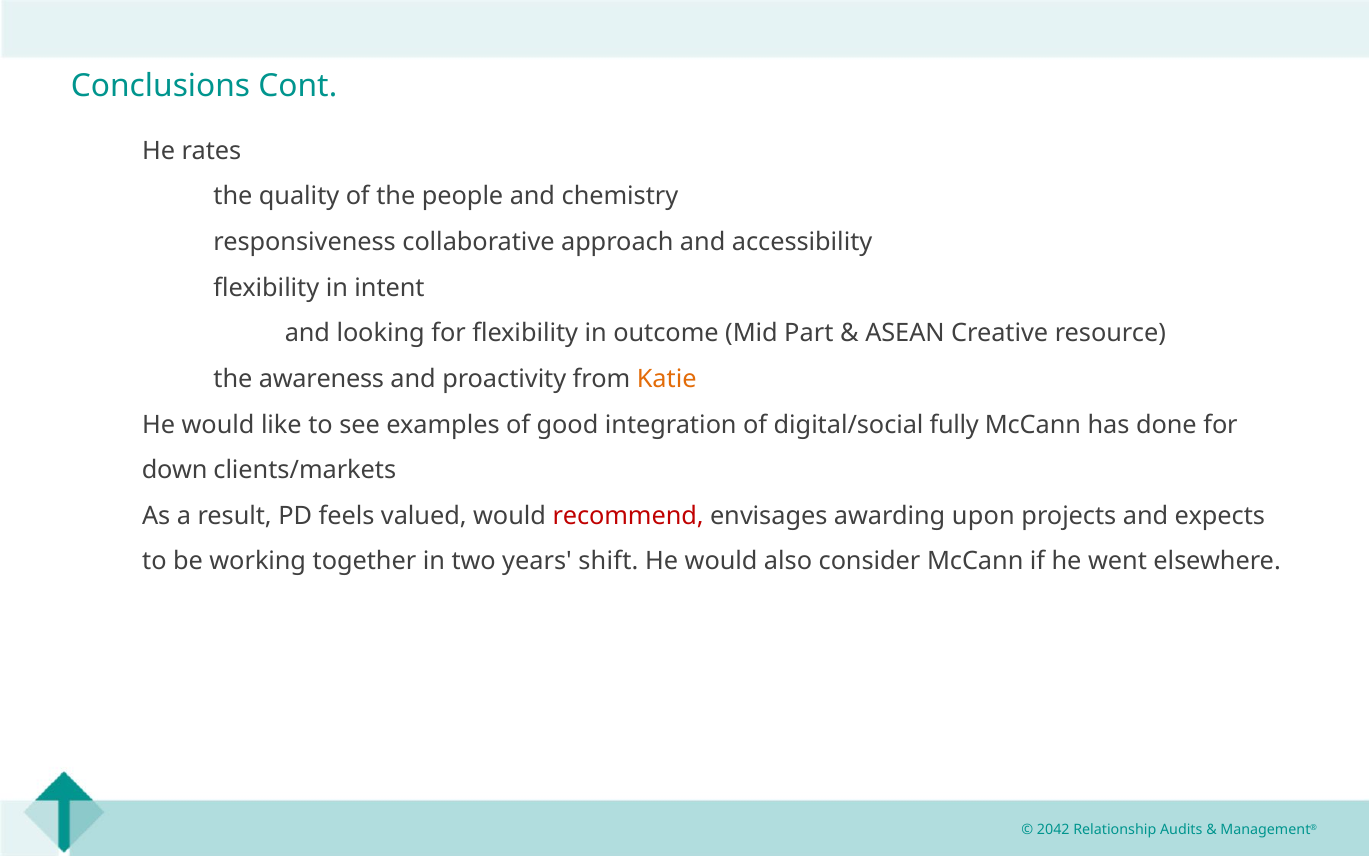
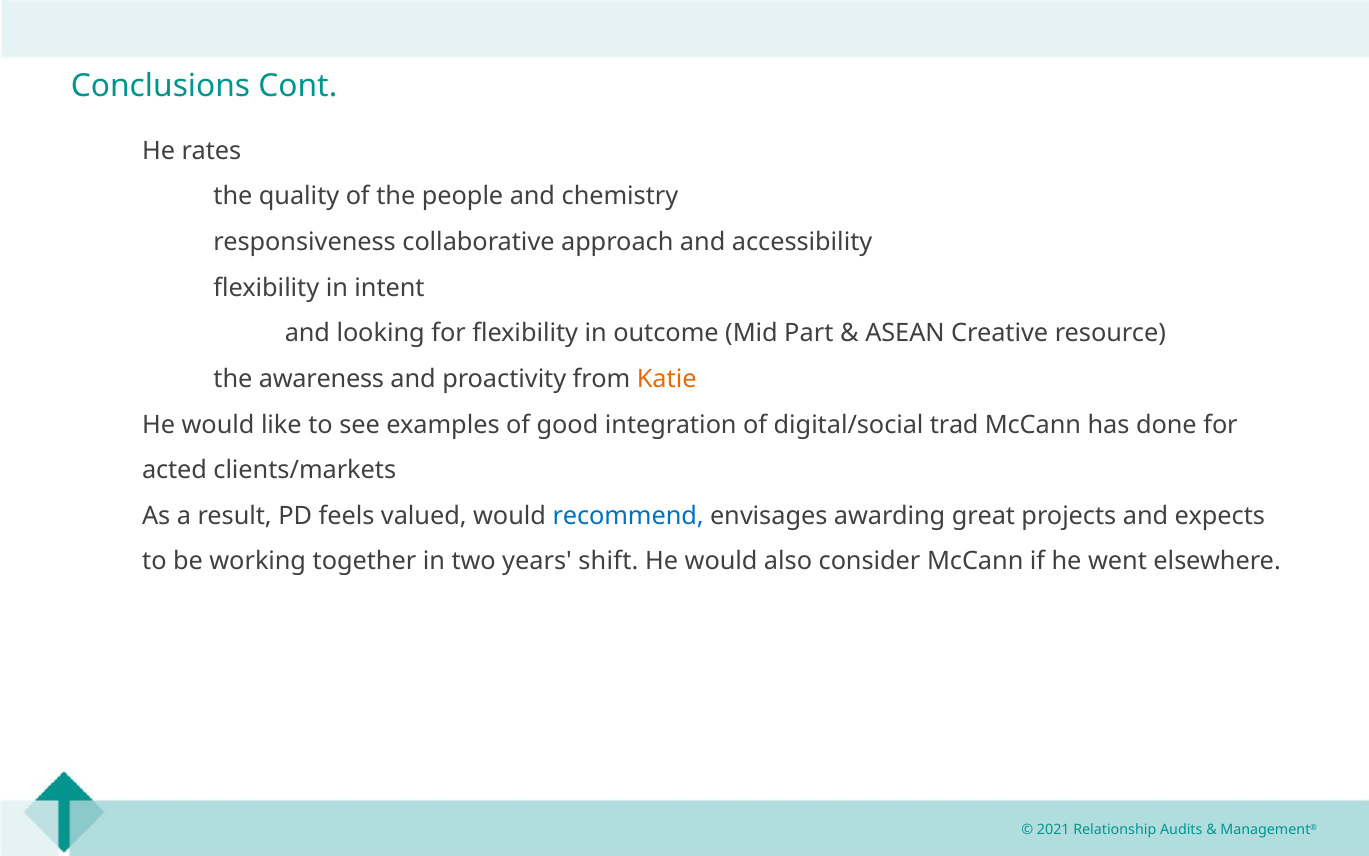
fully: fully -> trad (954, 424)
down: down -> acted (175, 470)
recommend colour: red -> blue (628, 516)
upon: upon -> great (983, 516)
2042: 2042 -> 2021 (1053, 829)
